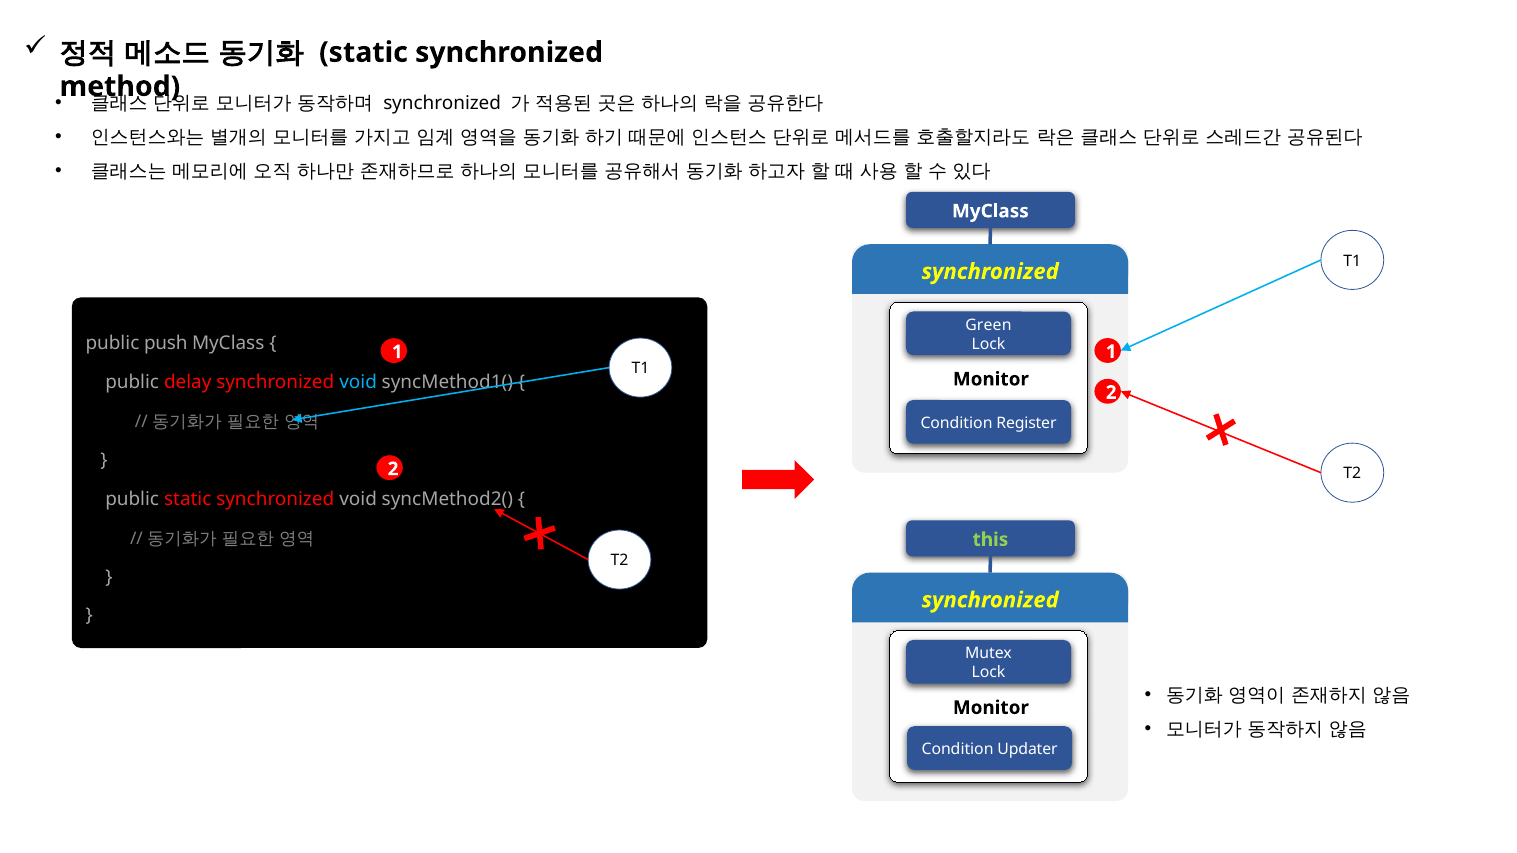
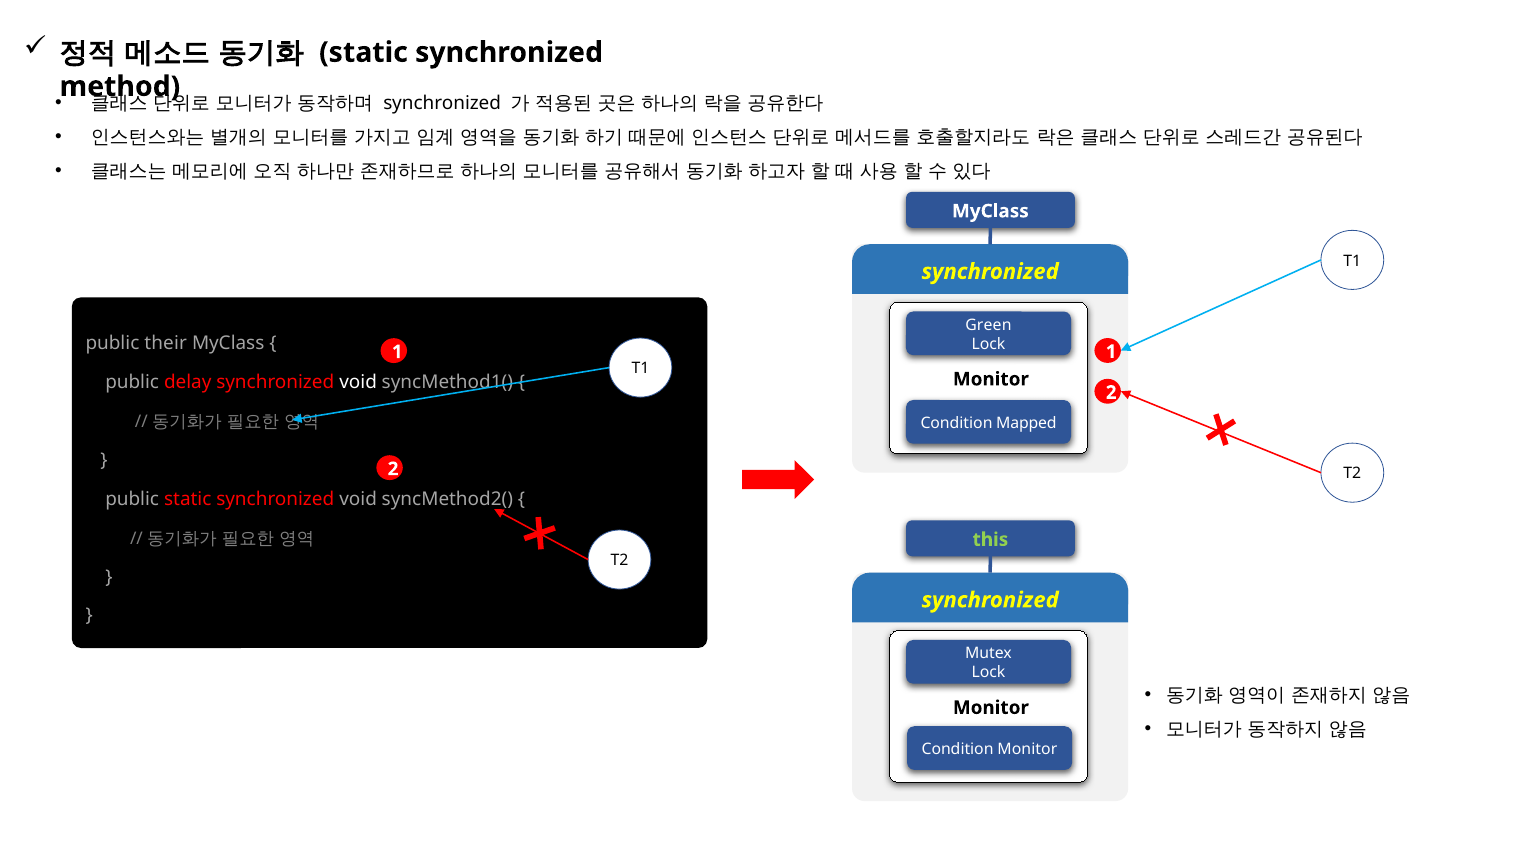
push: push -> their (166, 344)
void colour: light blue -> white (358, 383)
Register: Register -> Mapped (1026, 423)
Condition Updater: Updater -> Monitor (1027, 749)
